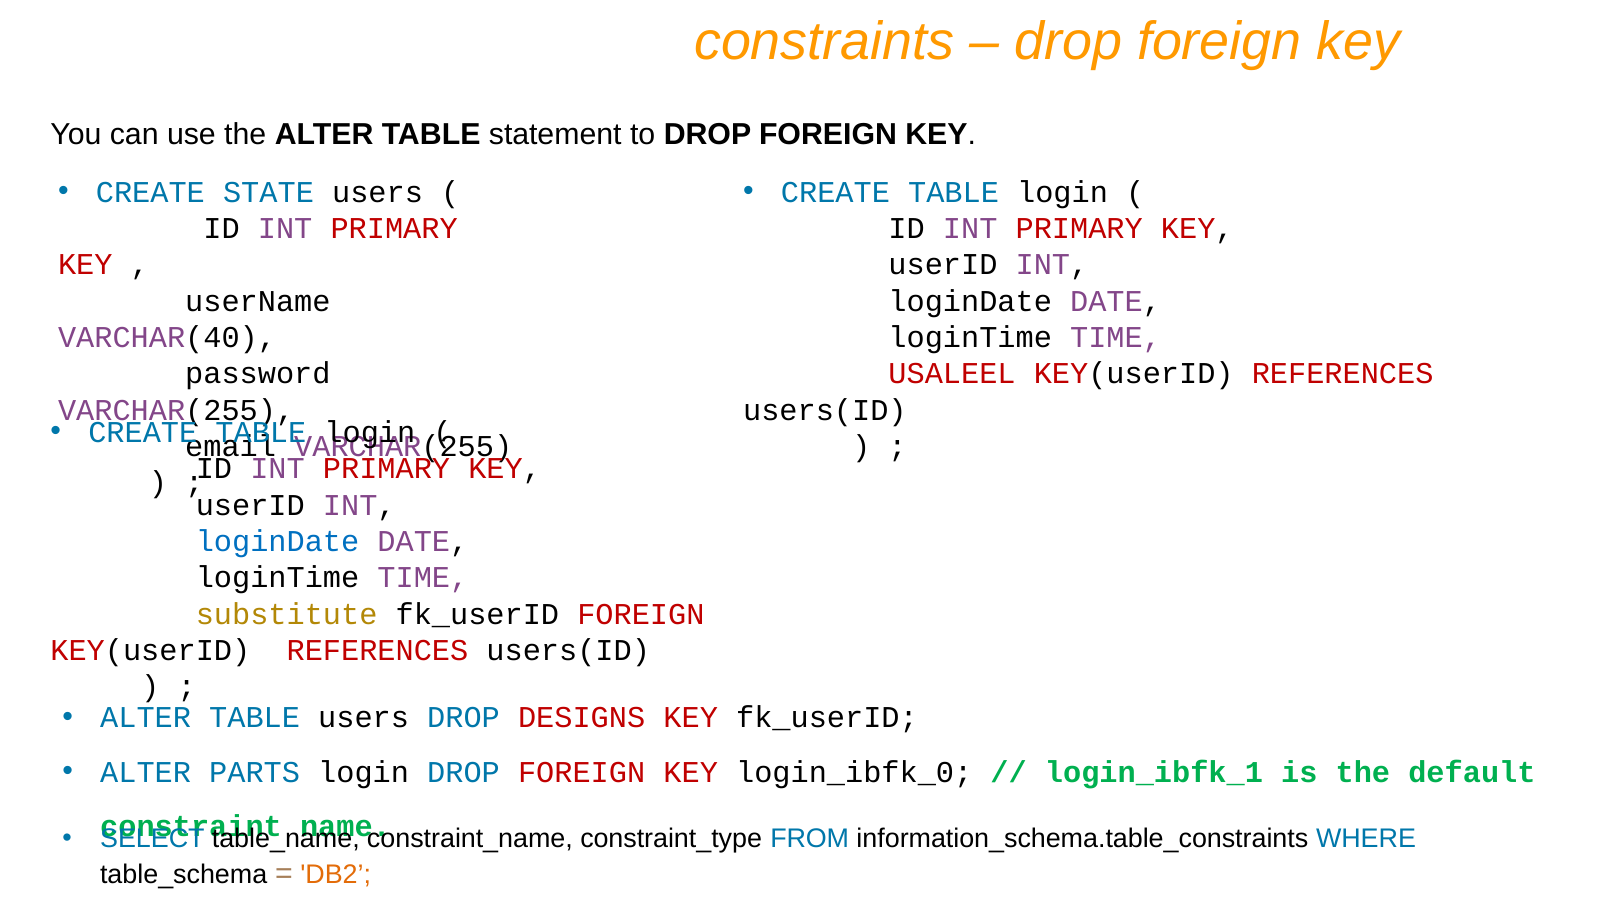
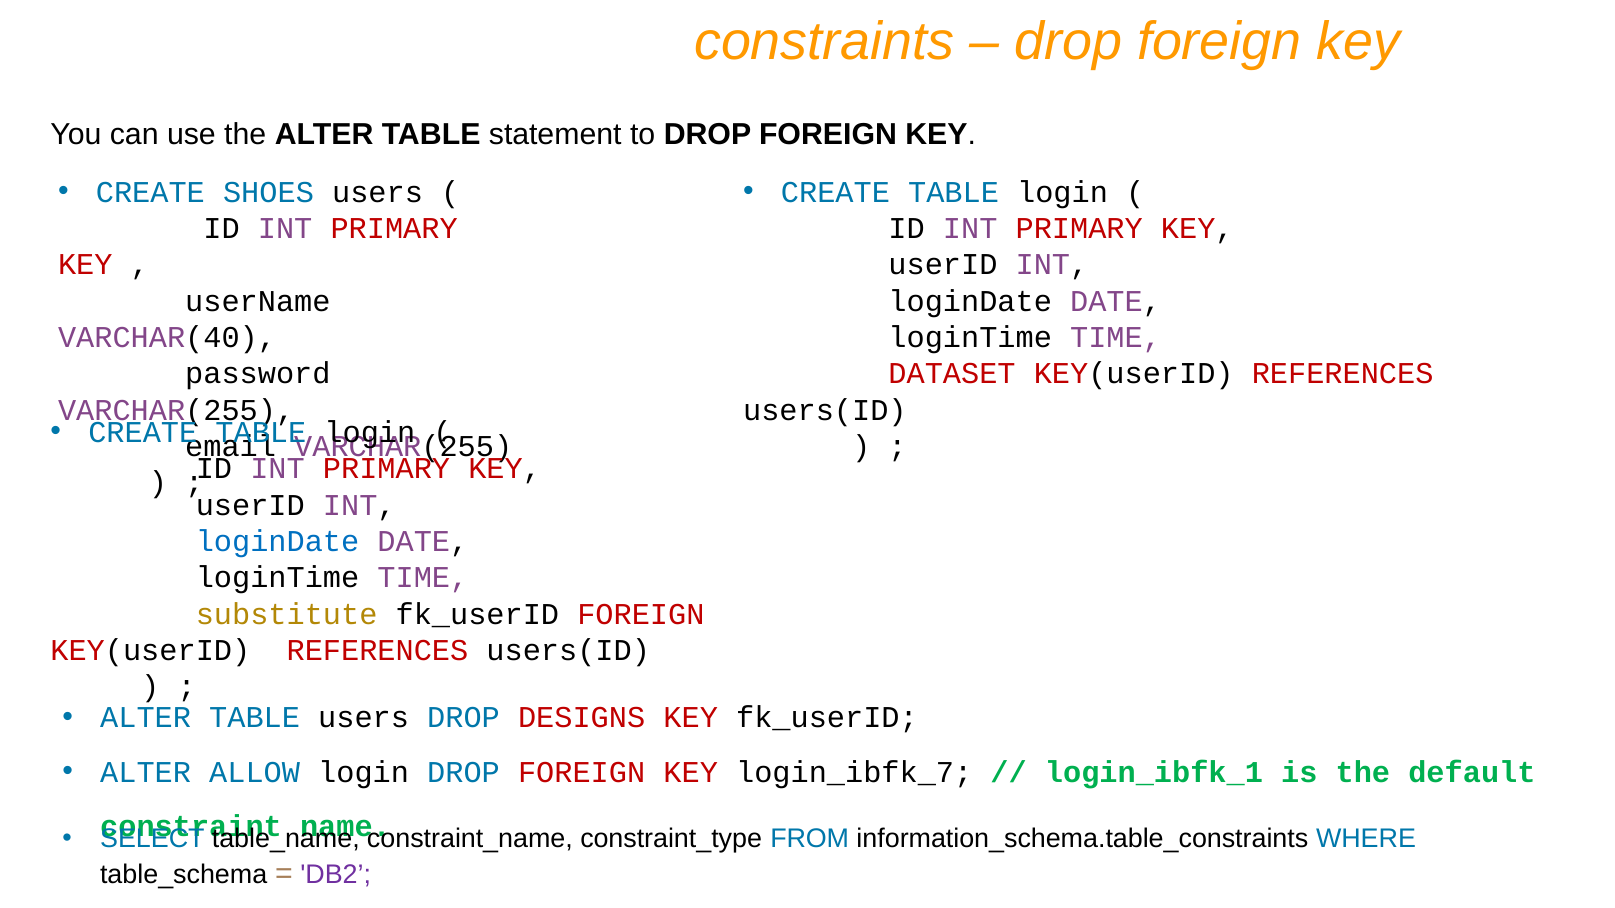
STATE: STATE -> SHOES (268, 192)
USALEEL: USALEEL -> DATASET (952, 374)
PARTS: PARTS -> ALLOW (255, 773)
login_ibfk_0: login_ibfk_0 -> login_ibfk_7 (854, 773)
DB2 colour: orange -> purple (336, 875)
